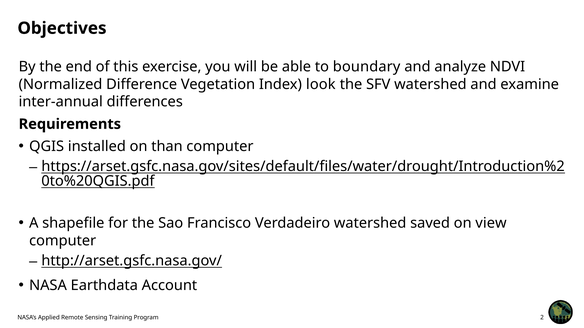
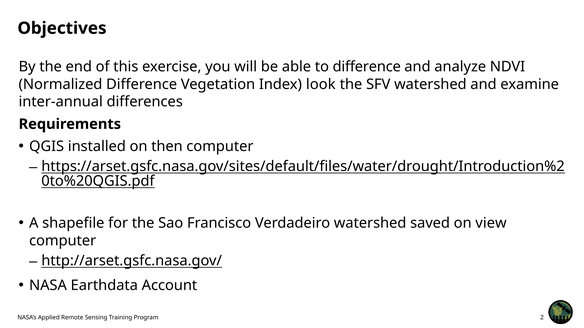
to boundary: boundary -> difference (367, 67)
than: than -> then (167, 147)
